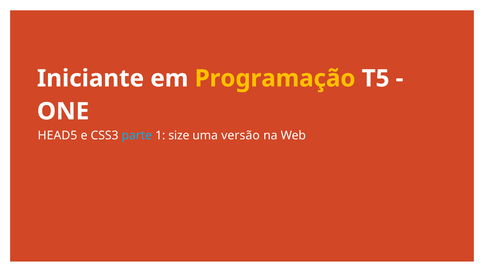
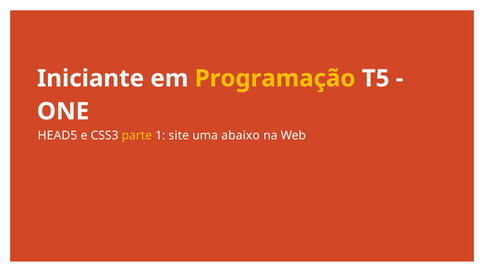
parte colour: light blue -> yellow (137, 135)
size: size -> site (179, 135)
versão: versão -> abaixo (241, 135)
